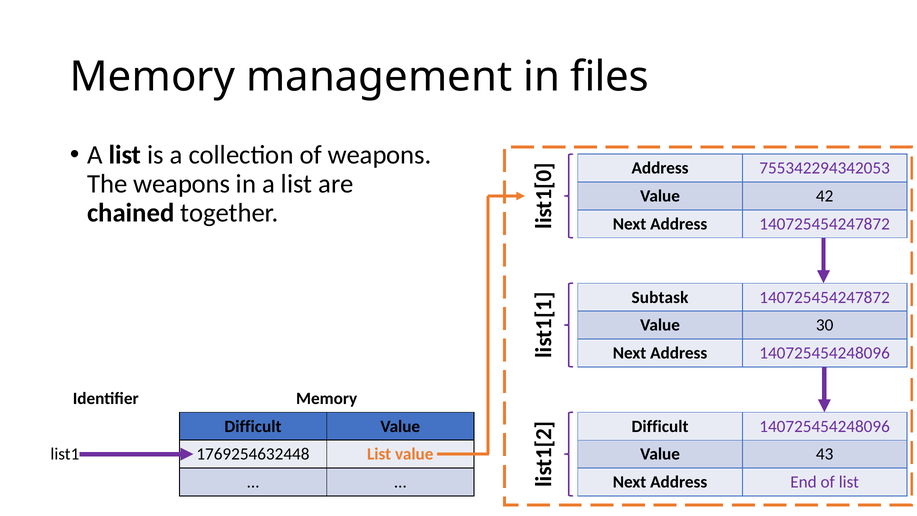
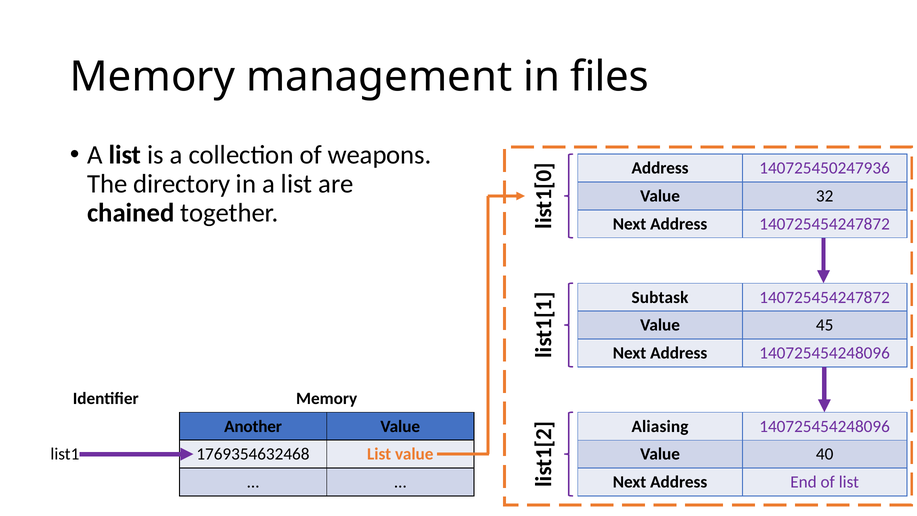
755342294342053: 755342294342053 -> 140725450247936 (825, 168)
The weapons: weapons -> directory (182, 184)
42: 42 -> 32 (825, 196)
30: 30 -> 45 (825, 325)
Difficult: Difficult -> Another (253, 426)
Difficult: Difficult -> Aliasing (660, 426)
1769254632448: 1769254632448 -> 1769354632468 (253, 454)
43: 43 -> 40 (825, 454)
